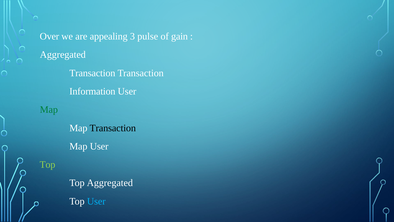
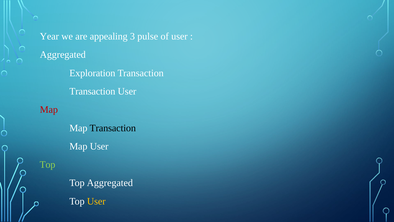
Over: Over -> Year (49, 36)
of gain: gain -> user (179, 36)
Transaction: Transaction -> Exploration (92, 73)
Information: Information -> Transaction (92, 91)
Map colour: green -> red (49, 110)
User colour: light blue -> yellow (96, 201)
